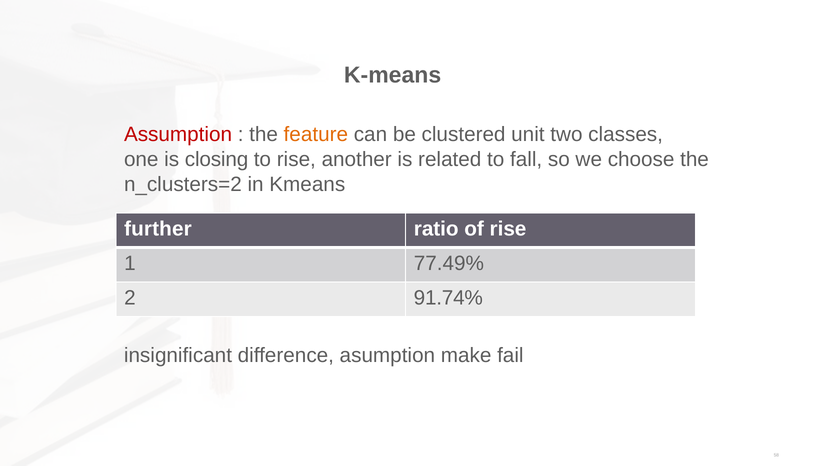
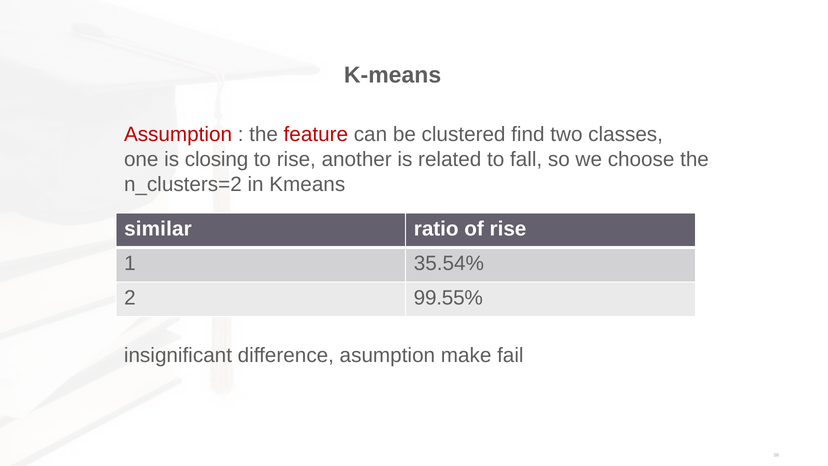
feature colour: orange -> red (316, 134)
unit: unit -> find (528, 134)
further: further -> similar (158, 229)
77.49%: 77.49% -> 35.54% (449, 263)
91.74%: 91.74% -> 99.55% (448, 298)
